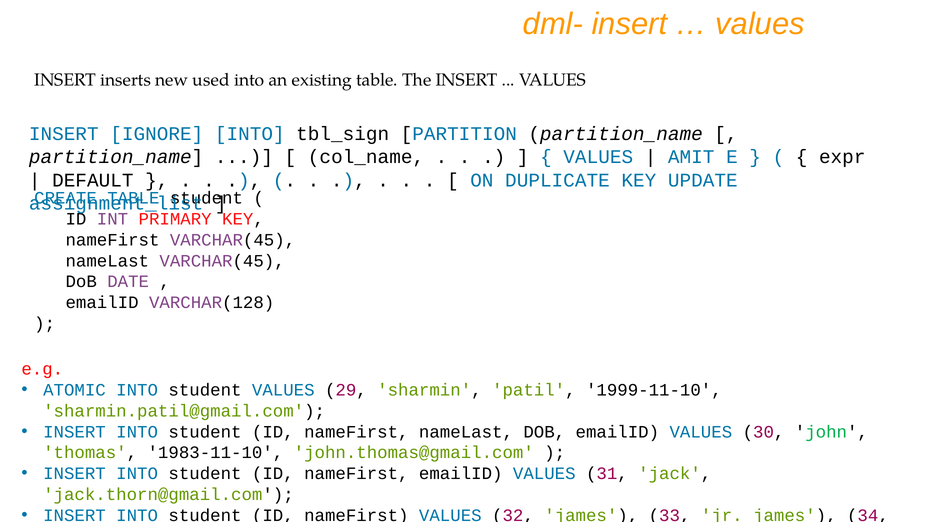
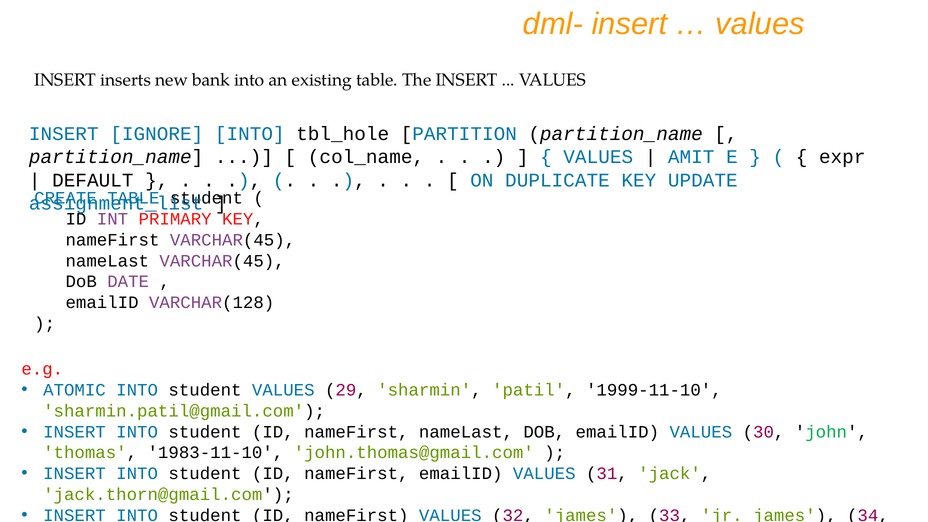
used: used -> bank (211, 80)
tbl_sign: tbl_sign -> tbl_hole (343, 134)
